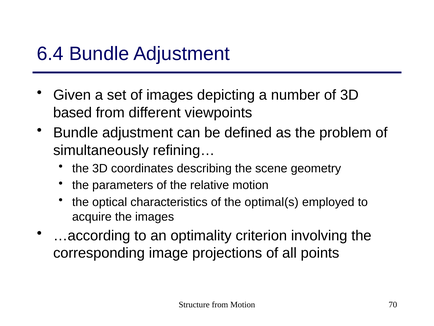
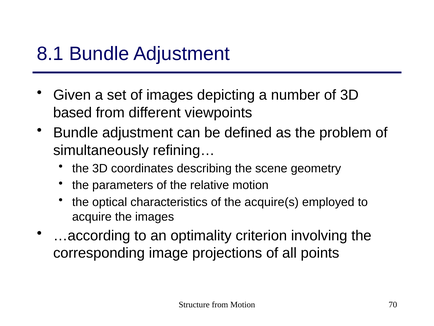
6.4: 6.4 -> 8.1 (50, 54)
optimal(s: optimal(s -> acquire(s (272, 202)
